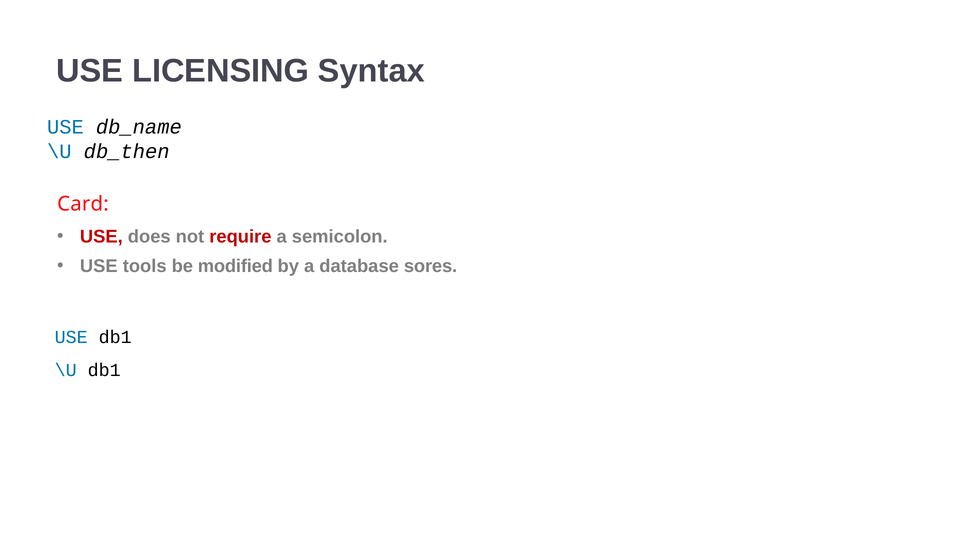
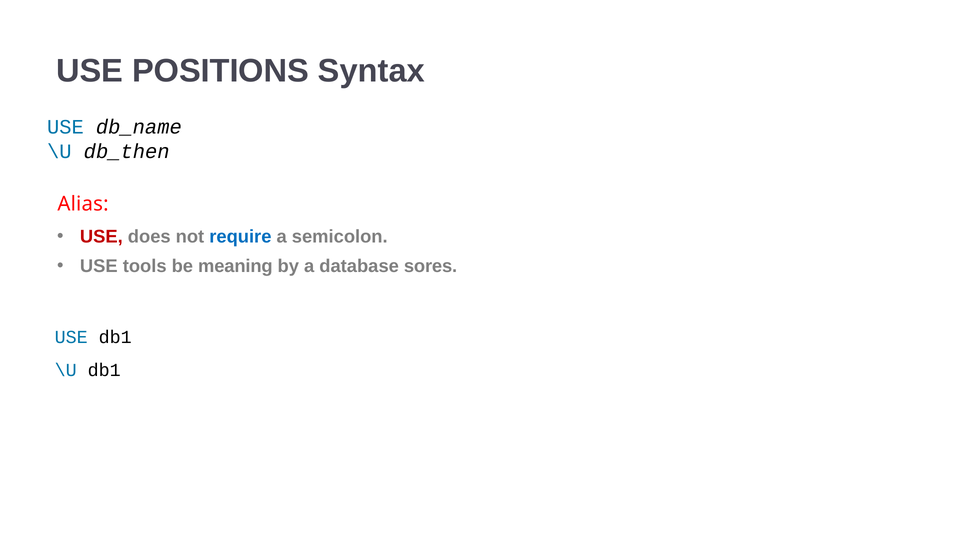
LICENSING: LICENSING -> POSITIONS (221, 71)
Card: Card -> Alias (83, 204)
require colour: red -> blue (240, 237)
modified: modified -> meaning (235, 266)
